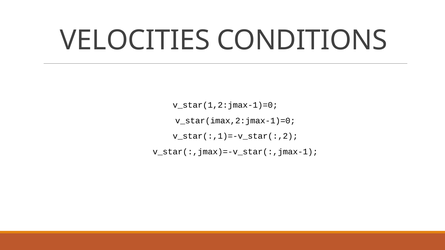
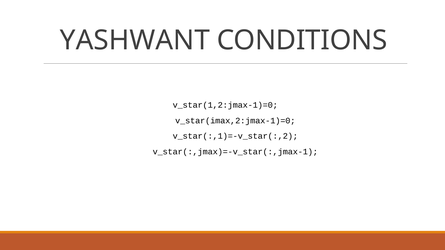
VELOCITIES: VELOCITIES -> YASHWANT (135, 40)
